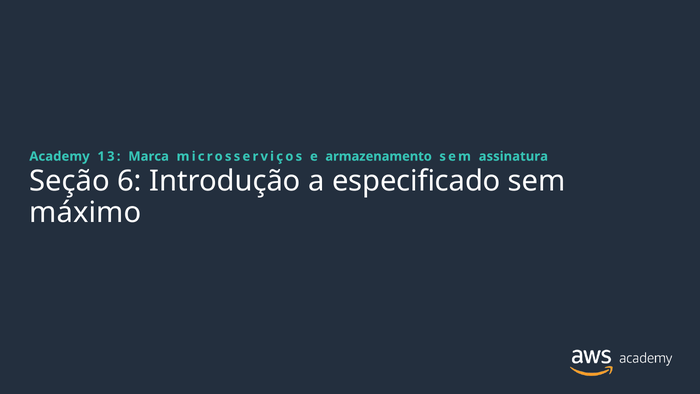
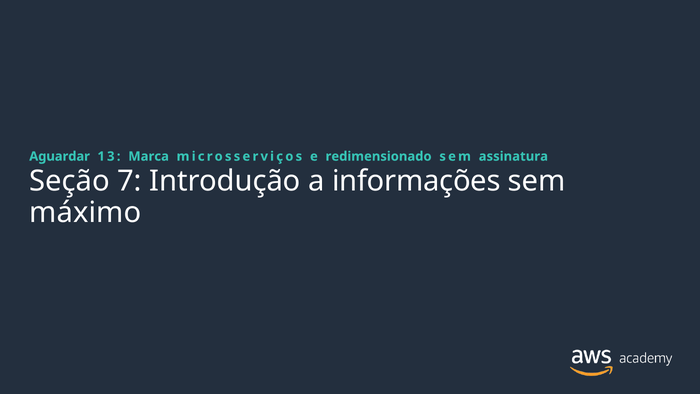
Academy: Academy -> Aguardar (60, 156)
armazenamento: armazenamento -> redimensionado (379, 156)
6: 6 -> 7 (129, 181)
especificado: especificado -> informações (416, 181)
